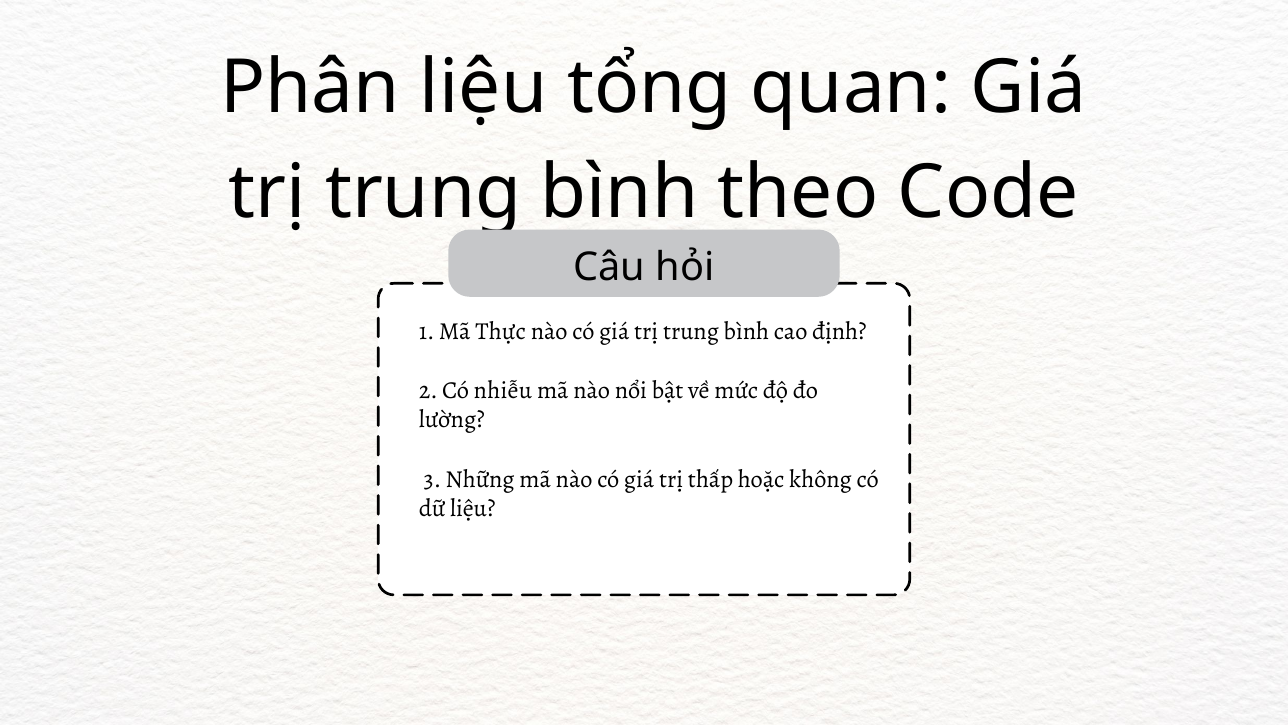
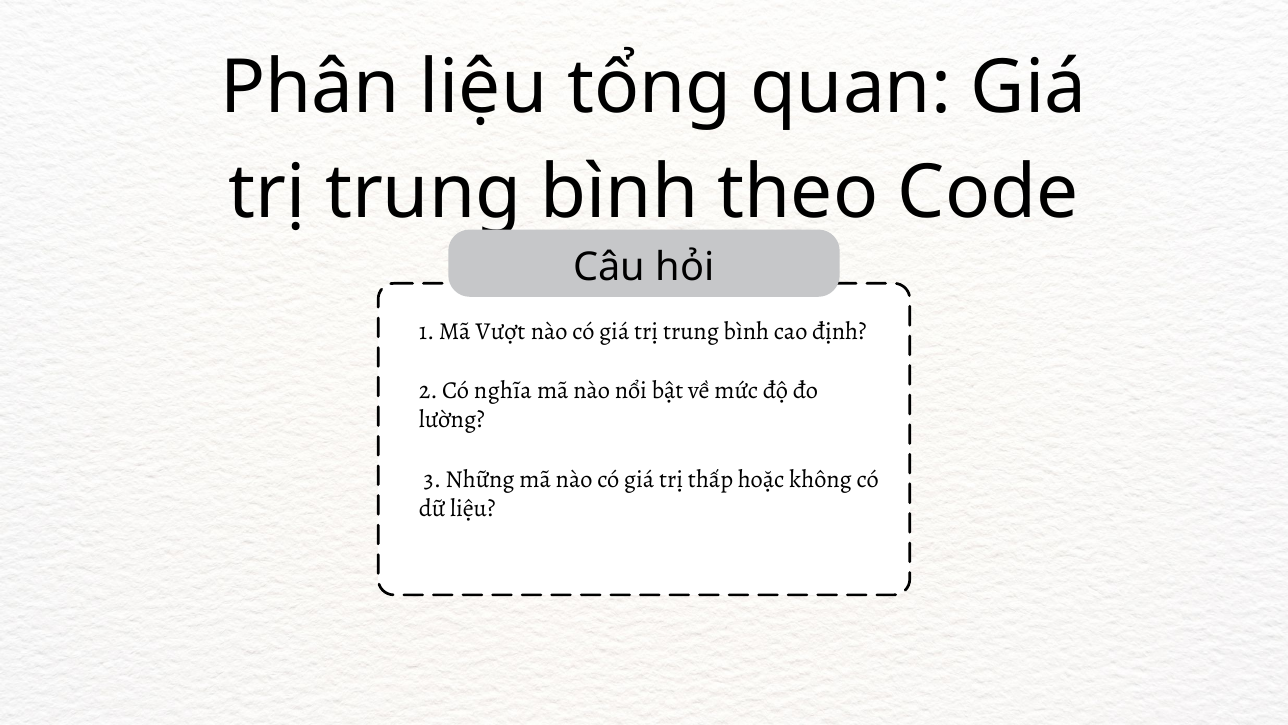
Thực: Thực -> Vượt (501, 331)
nhiễu: nhiễu -> nghĩa (503, 390)
